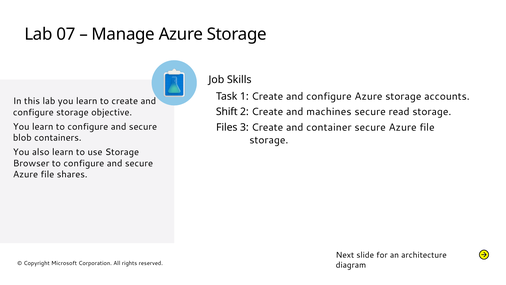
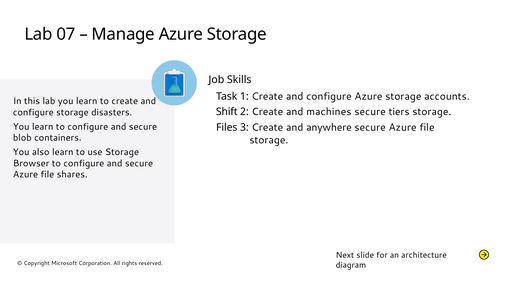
objective: objective -> disasters (112, 112)
read: read -> tiers (399, 112)
container: container -> anywhere (329, 127)
